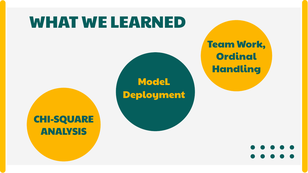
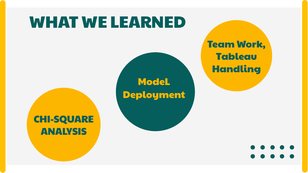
Ordinal: Ordinal -> Tableau (236, 57)
